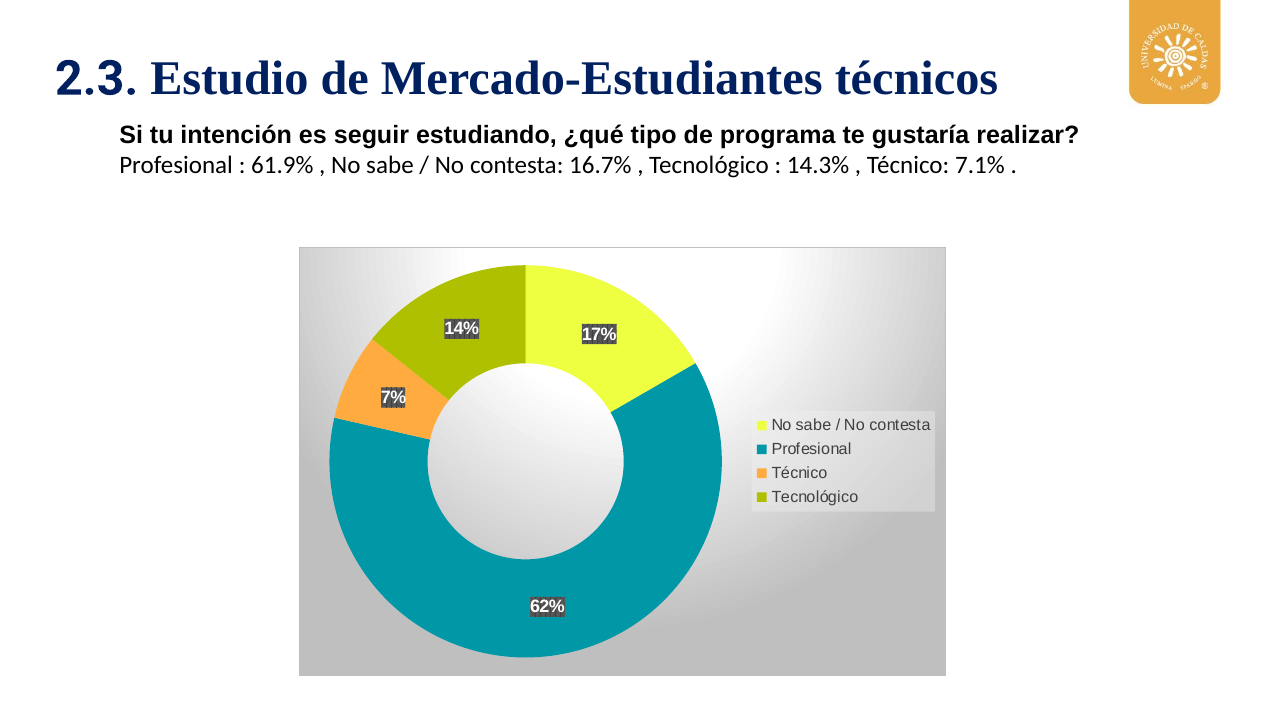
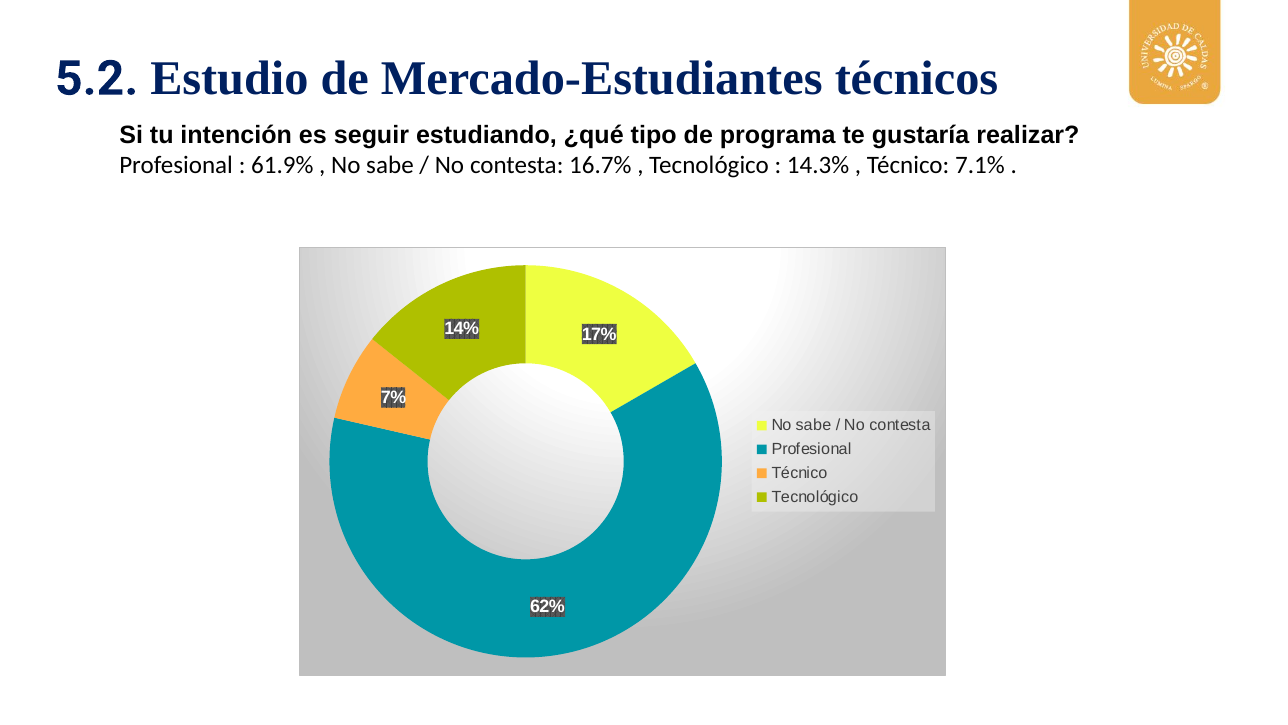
2.3: 2.3 -> 5.2 (97, 79)
